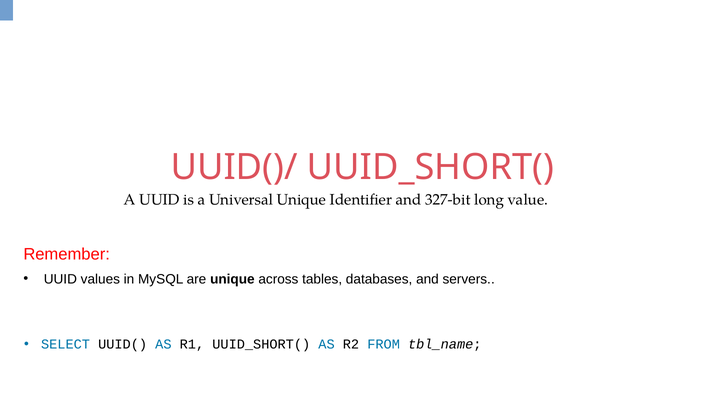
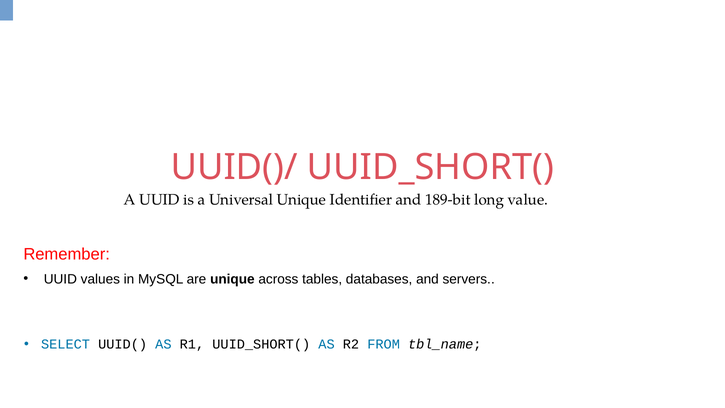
327-bit: 327-bit -> 189-bit (448, 200)
